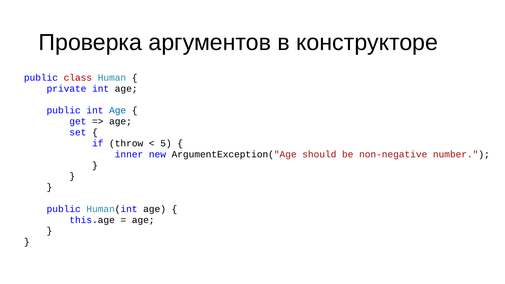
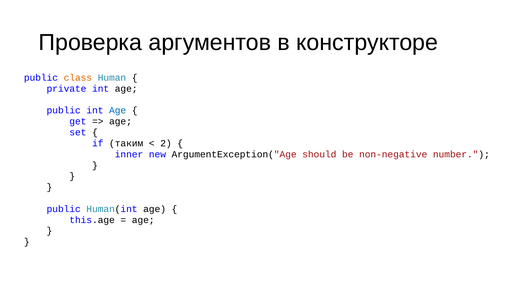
class colour: red -> orange (78, 78)
throw: throw -> таким (126, 143)
5: 5 -> 2 (166, 143)
